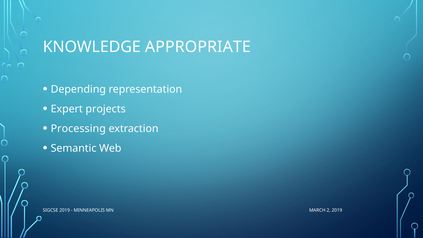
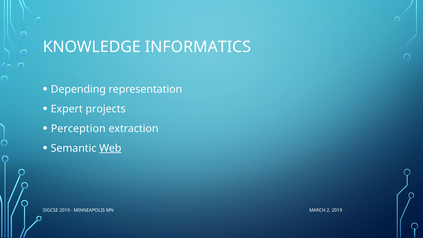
APPROPRIATE: APPROPRIATE -> INFORMATICS (198, 47)
Processing: Processing -> Perception (78, 129)
Web underline: none -> present (110, 148)
